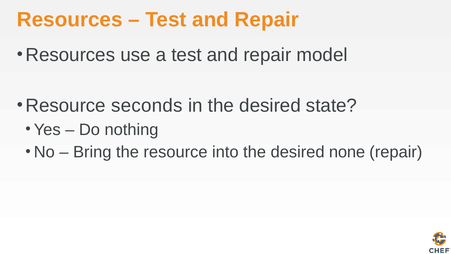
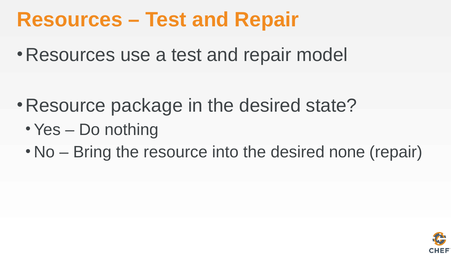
seconds: seconds -> package (147, 106)
